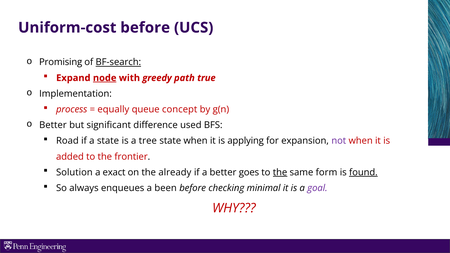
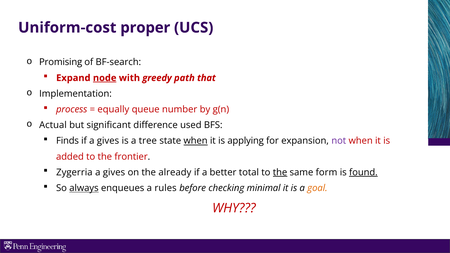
Uniform-cost before: before -> proper (145, 28)
BF-search underline: present -> none (118, 62)
true: true -> that (206, 78)
concept: concept -> number (180, 109)
Better: Better -> Actual (53, 125)
Road: Road -> Finds (67, 141)
if a state: state -> gives (108, 141)
when underline: none -> present (196, 141)
Solution: Solution -> Zygerria (74, 172)
exact: exact -> gives (114, 172)
goes: goes -> total (249, 172)
always underline: none -> present (84, 188)
been: been -> rules (166, 188)
goal colour: purple -> orange (317, 188)
